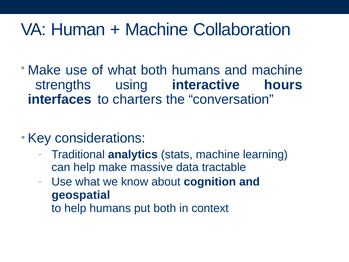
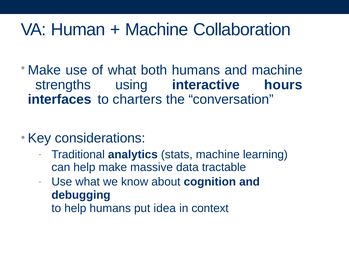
geospatial: geospatial -> debugging (81, 195)
put both: both -> idea (165, 208)
